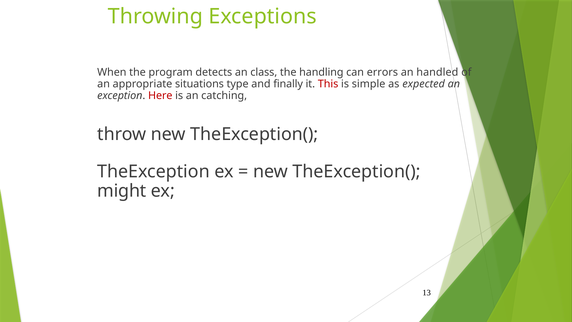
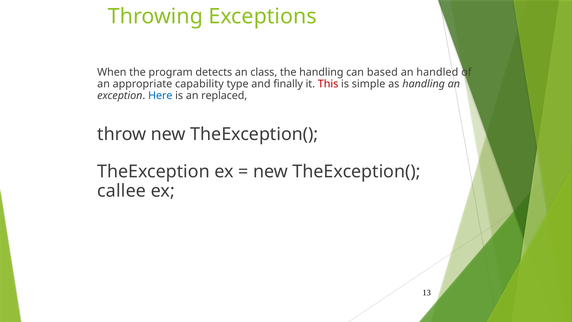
errors: errors -> based (382, 72)
situations: situations -> capability (199, 84)
as expected: expected -> handling (424, 84)
Here colour: red -> blue (160, 95)
catching: catching -> replaced (224, 95)
might: might -> callee (122, 191)
